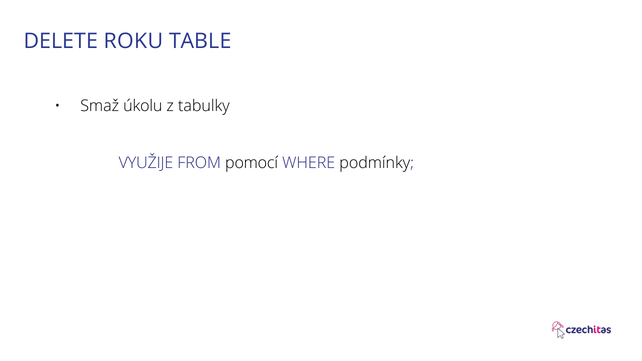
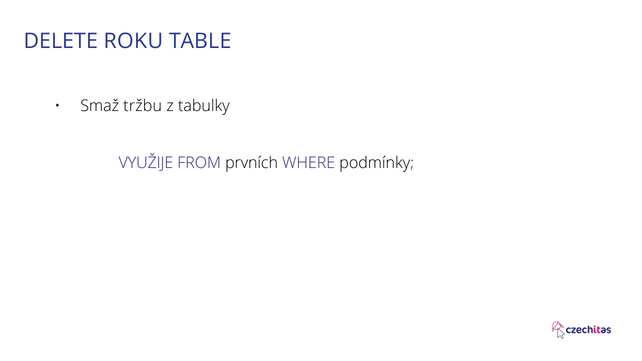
úkolu: úkolu -> tržbu (143, 106)
pomocí: pomocí -> prvních (252, 163)
